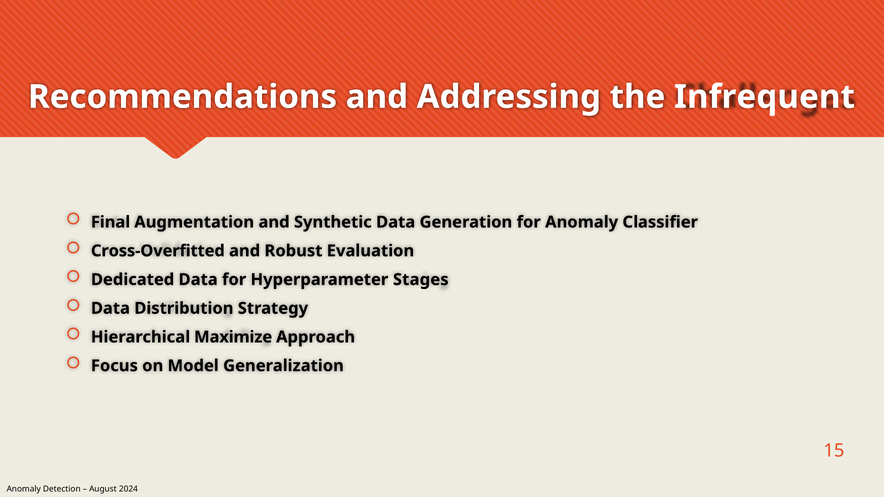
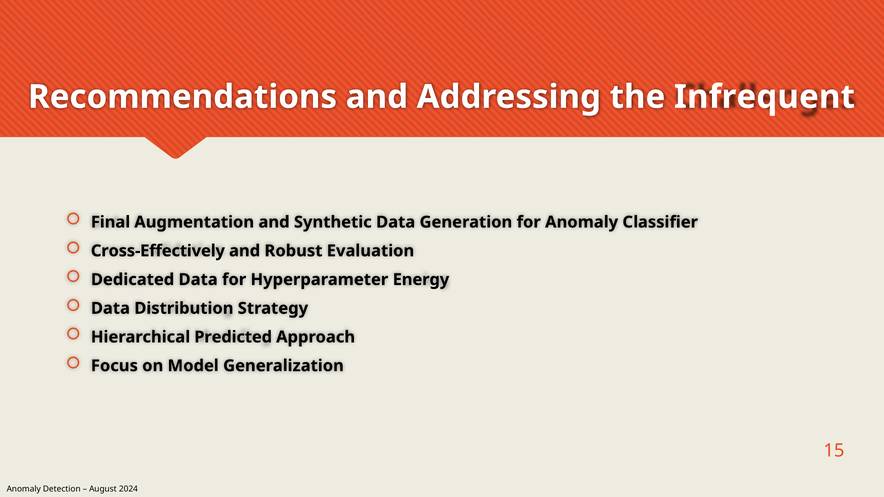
Cross-Overfitted: Cross-Overfitted -> Cross-Effectively (158, 251)
Stages: Stages -> Energy (421, 280)
Maximize: Maximize -> Predicted (233, 337)
